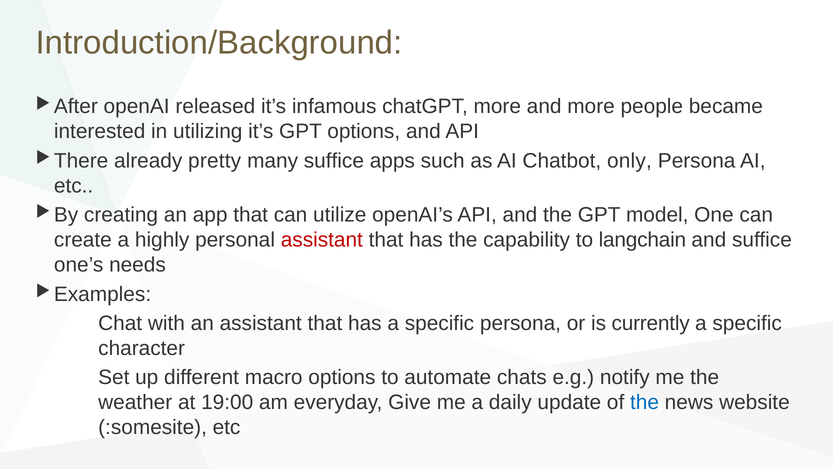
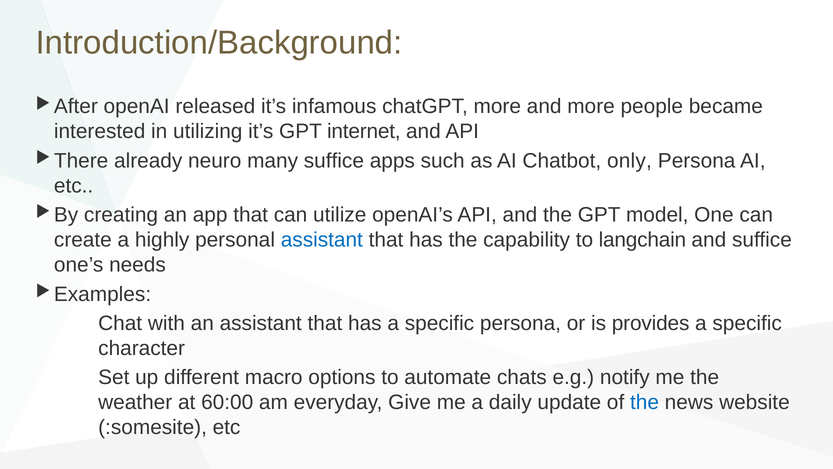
GPT options: options -> internet (364, 131)
pretty: pretty -> neuro (215, 161)
assistant colour: red -> blue (322, 240)
currently: currently -> provides (651, 323)
19:00: 19:00 -> 60:00 (227, 402)
